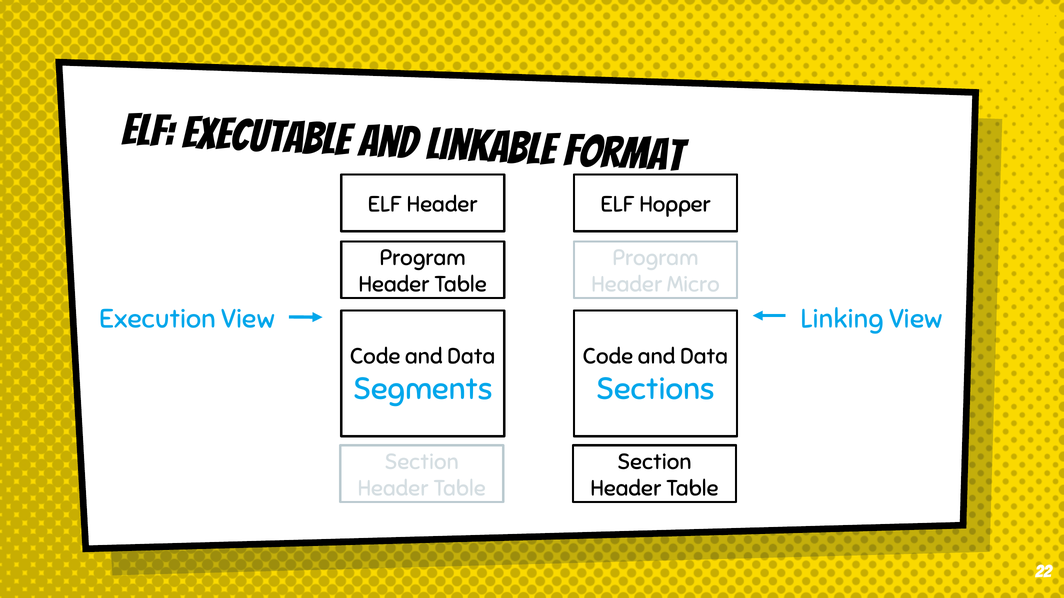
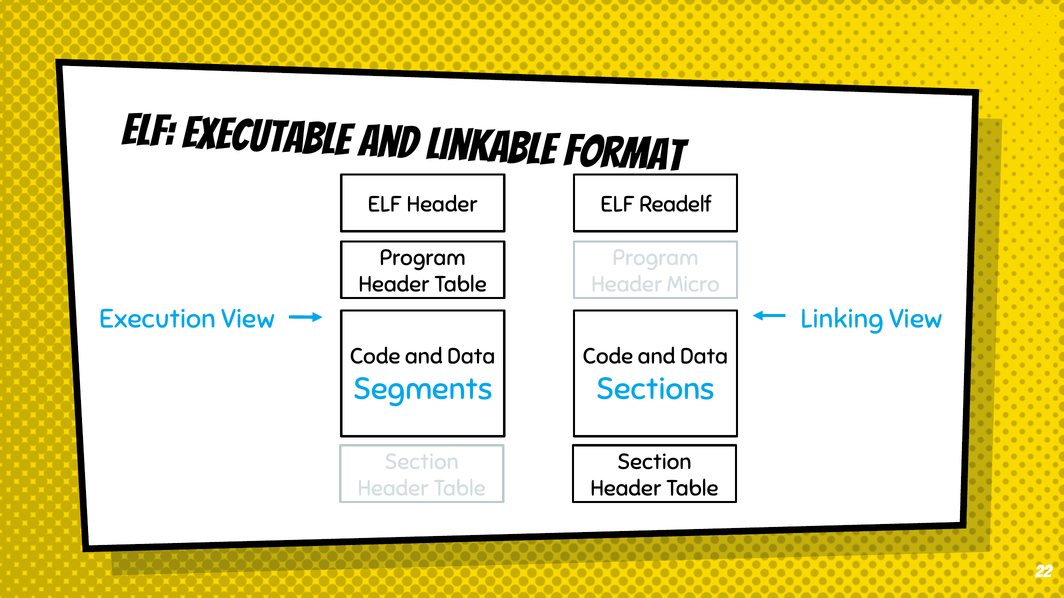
Hopper: Hopper -> Readelf (675, 205)
